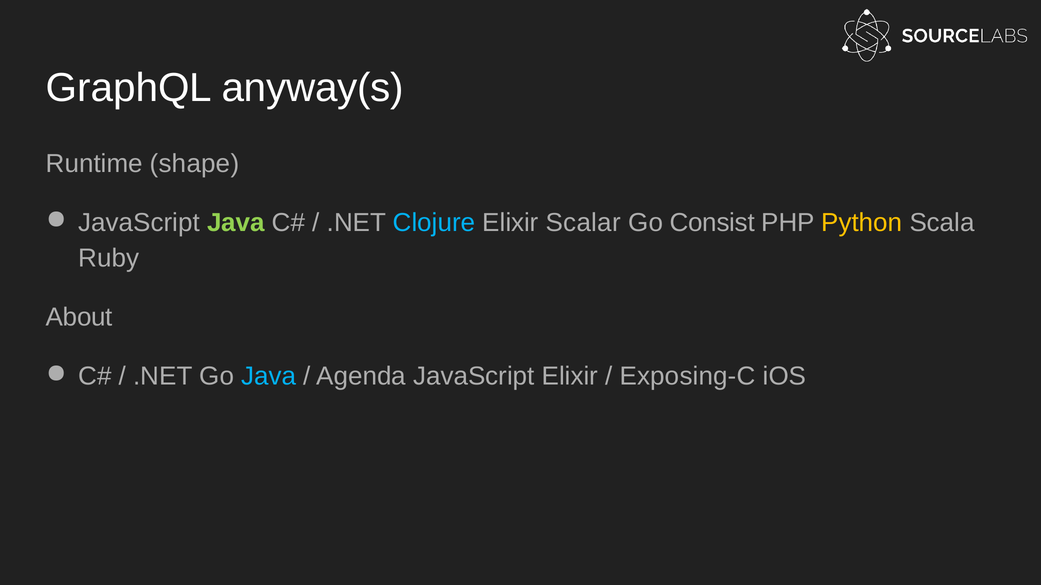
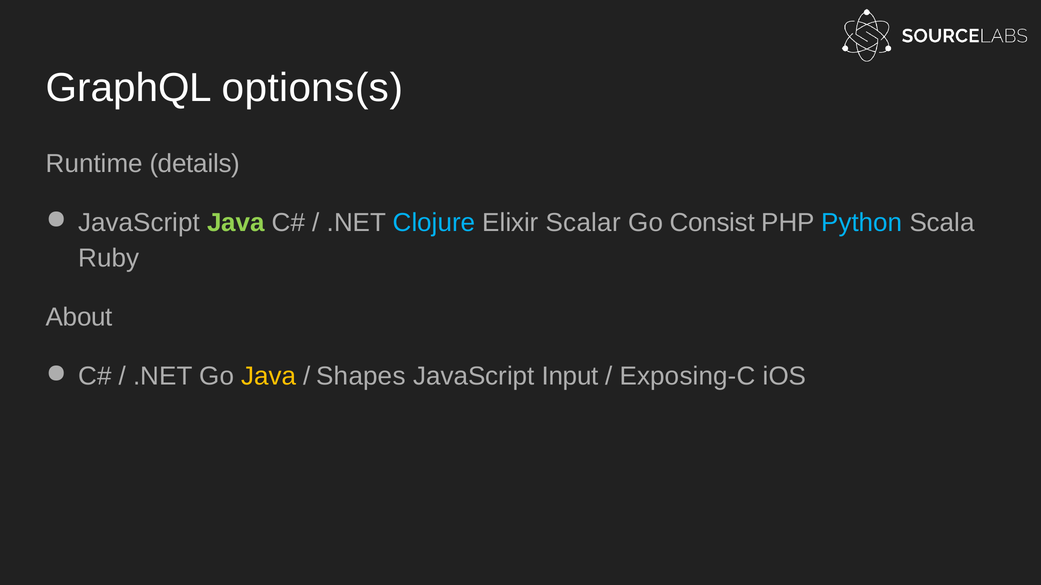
anyway(s: anyway(s -> options(s (312, 88)
shape: shape -> details (195, 164)
Python colour: yellow -> light blue (862, 223)
Java colour: light blue -> yellow (269, 377)
Agenda: Agenda -> Shapes (361, 377)
JavaScript Elixir: Elixir -> Input (570, 377)
